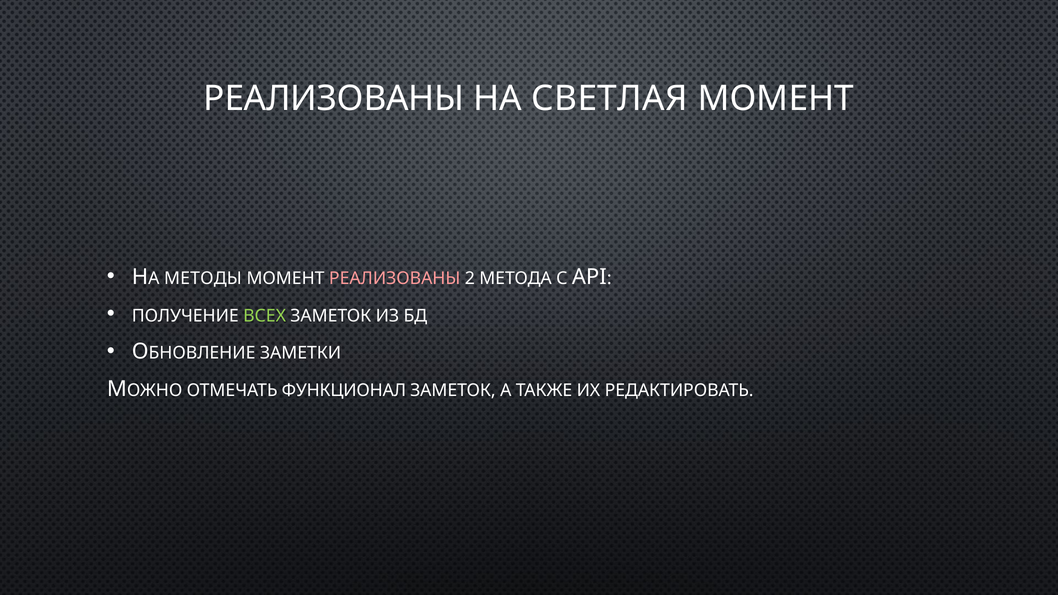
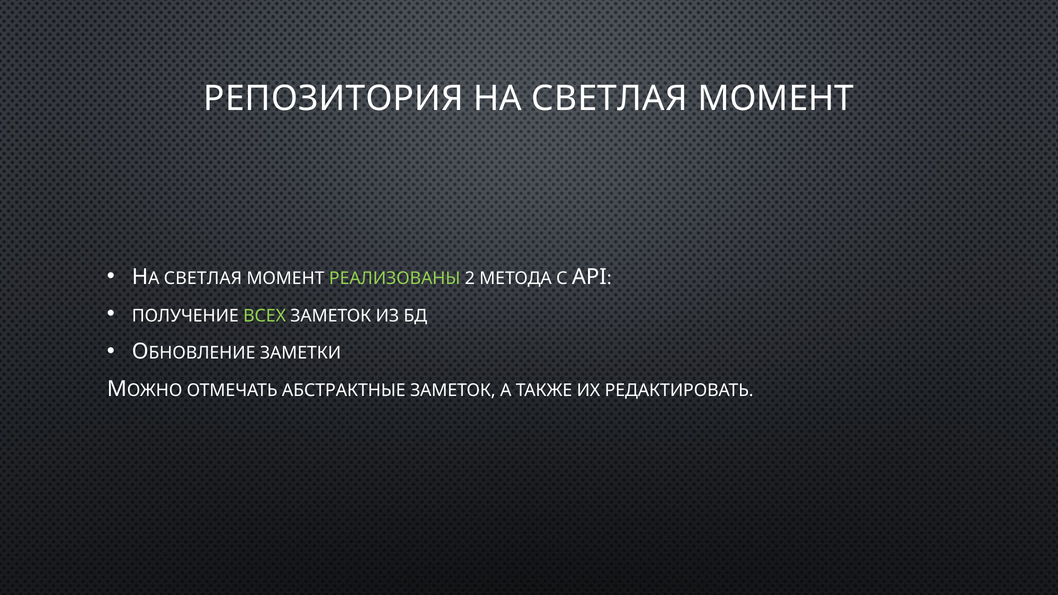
РЕАЛИЗОВАНЫ: РЕАЛИЗОВАНЫ -> РЕПОЗИТОРИЯ (334, 99)
А МЕТОДЫ: МЕТОДЫ -> СВЕТЛАЯ (203, 278)
РЕАЛИЗОВАНЫ colour: pink -> light green (395, 278)
ФУНКЦИОНАЛ: ФУНКЦИОНАЛ -> АБСТРАКТНЫЕ (344, 391)
